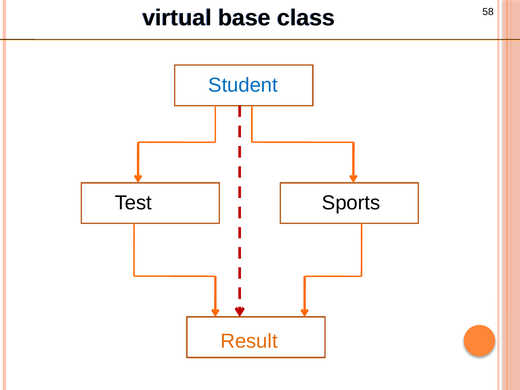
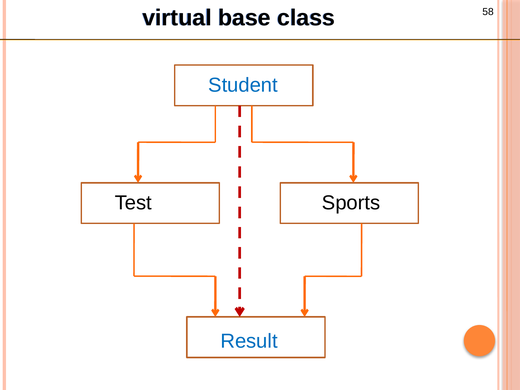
Result colour: orange -> blue (249, 341)
